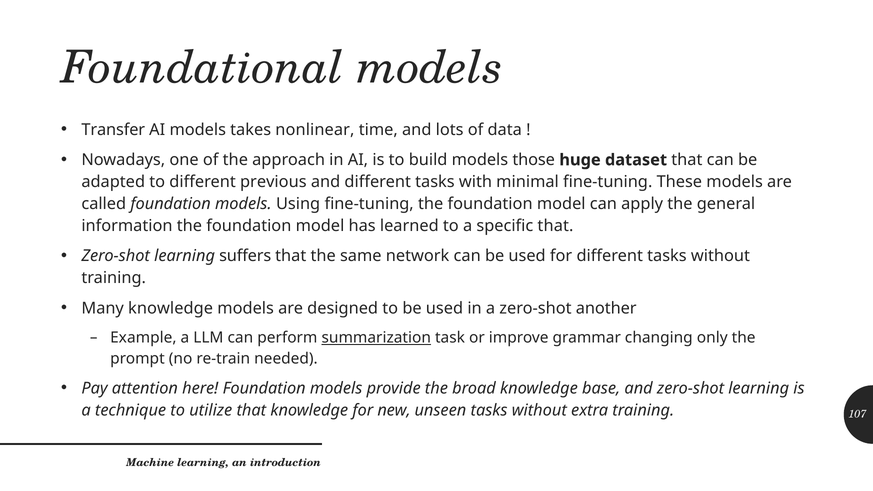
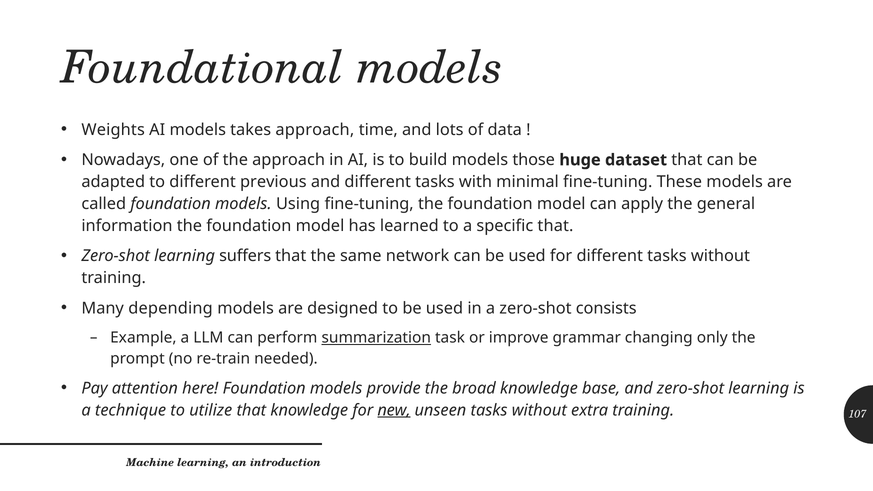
Transfer: Transfer -> Weights (113, 130)
takes nonlinear: nonlinear -> approach (315, 130)
Many knowledge: knowledge -> depending (171, 308)
another: another -> consists (606, 308)
new underline: none -> present (394, 410)
